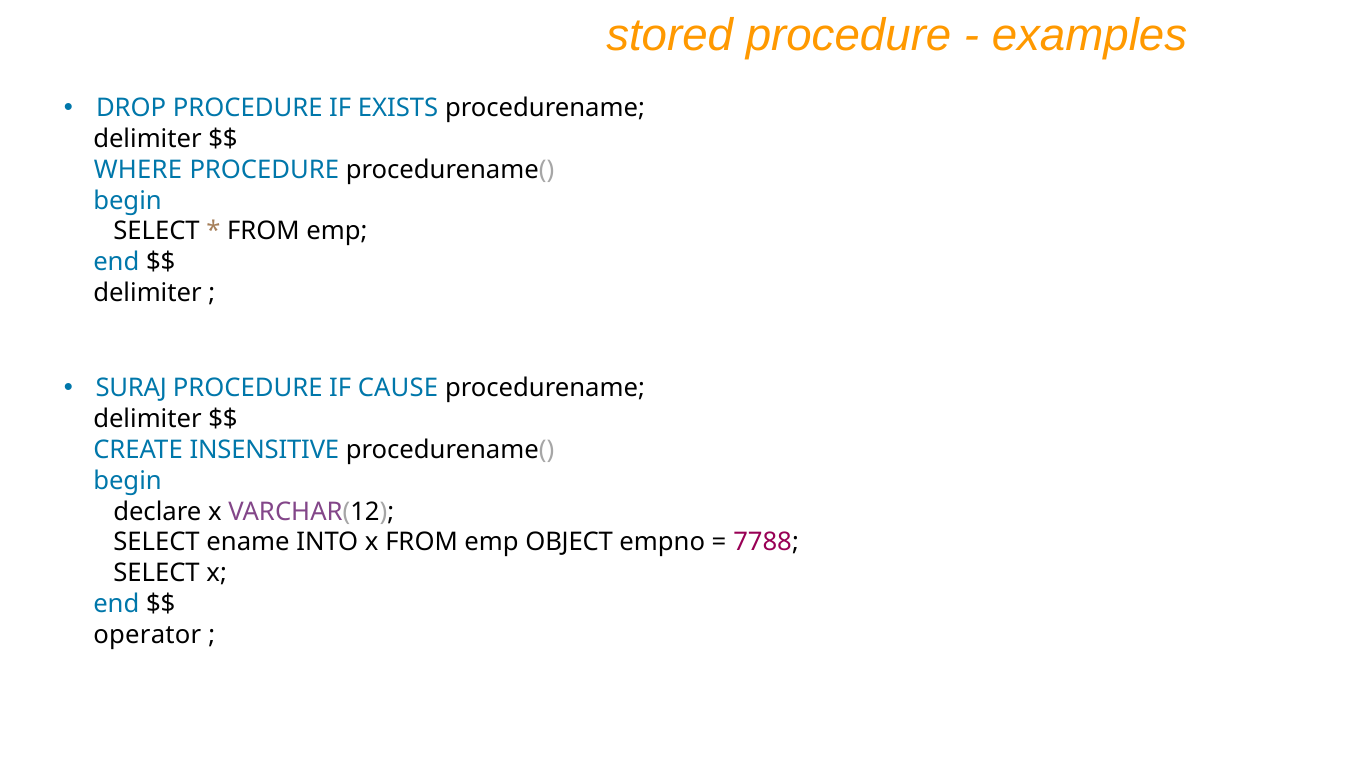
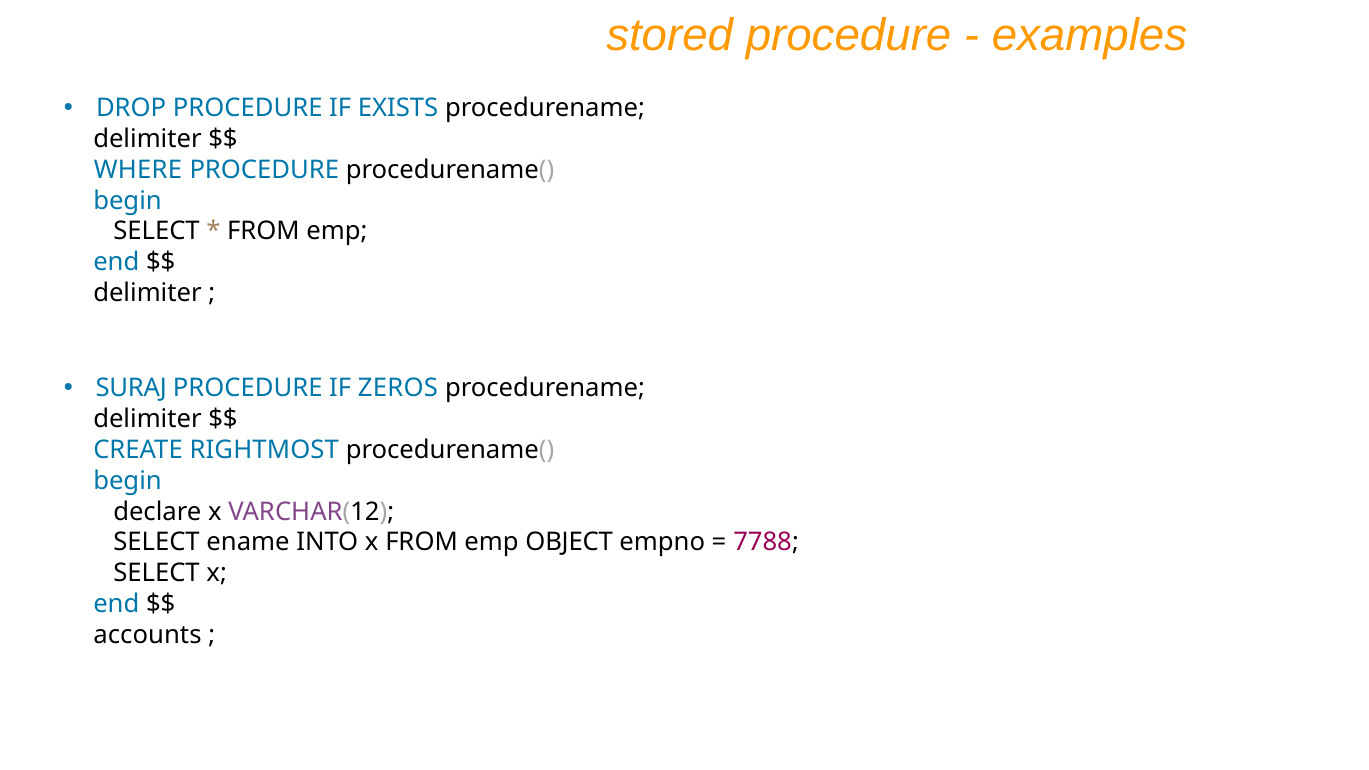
CAUSE: CAUSE -> ZEROS (398, 388)
INSENSITIVE: INSENSITIVE -> RIGHTMOST (264, 450)
operator: operator -> accounts (147, 635)
